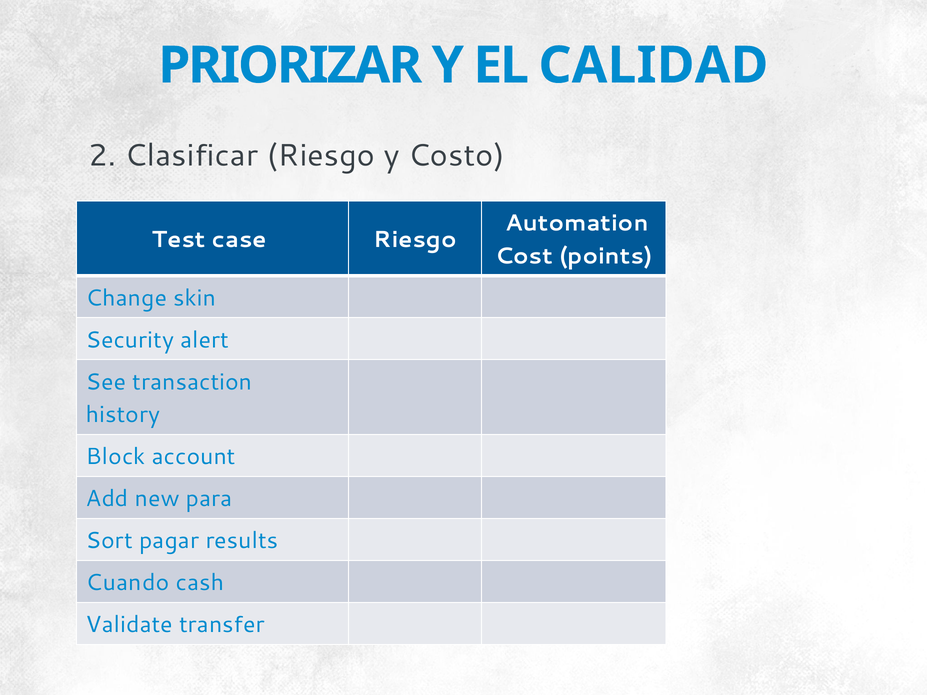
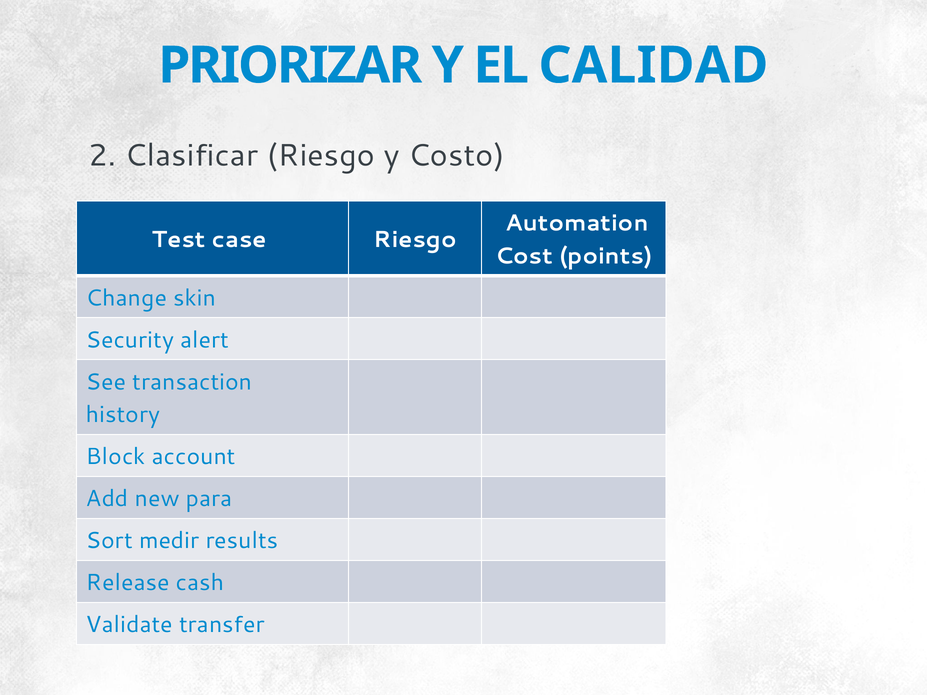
pagar: pagar -> medir (169, 541)
Cuando: Cuando -> Release (128, 583)
